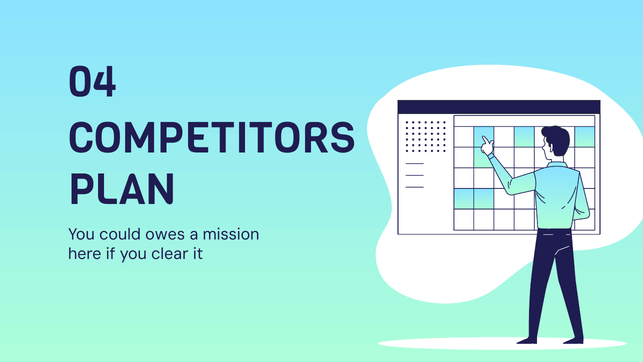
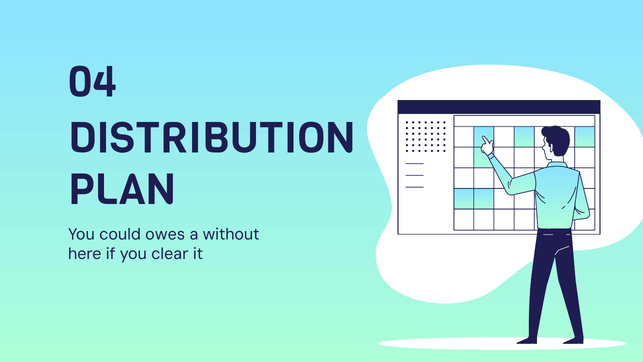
COMPETITORS: COMPETITORS -> DISTRIBUTION (212, 139)
mission: mission -> without (231, 234)
